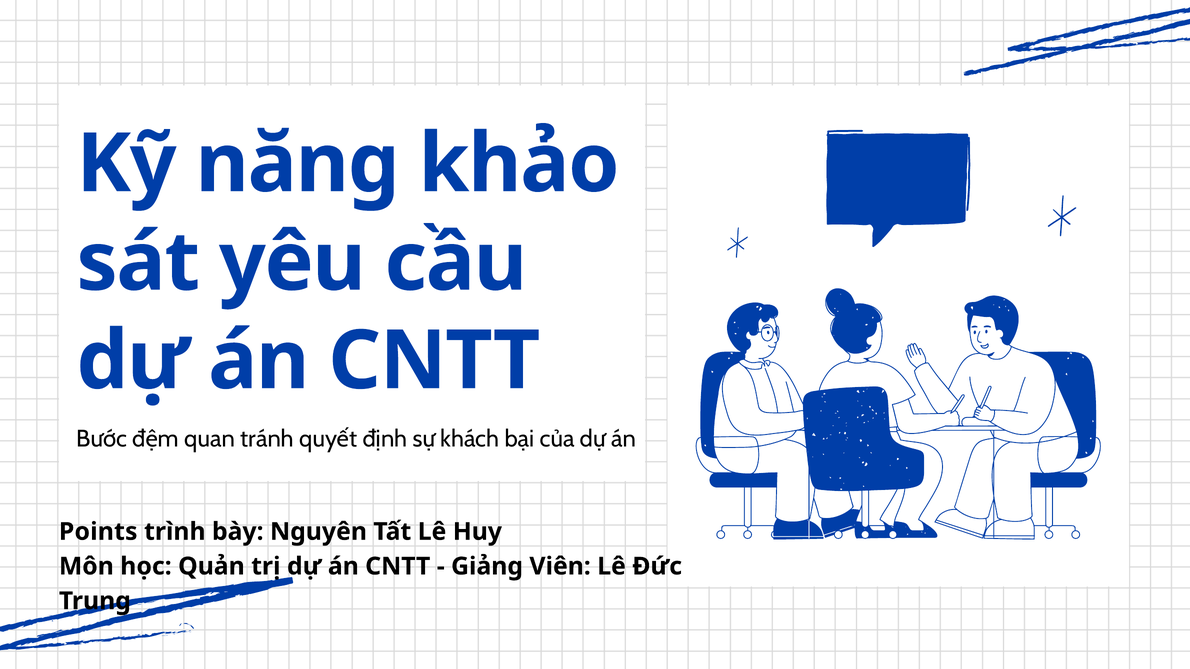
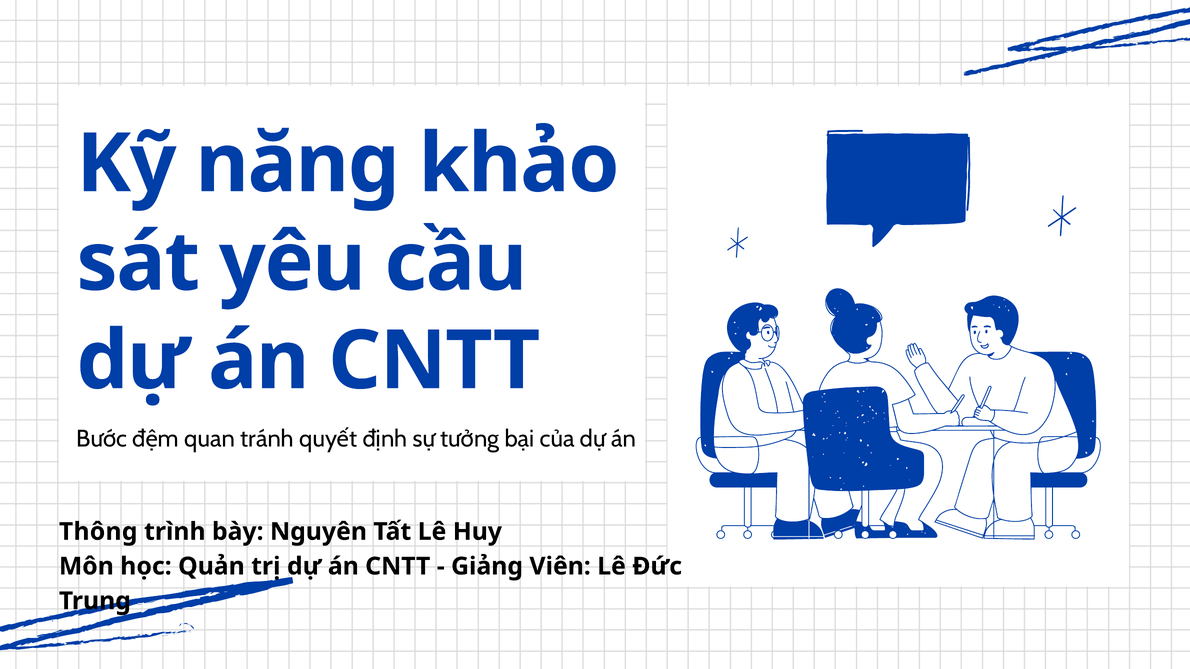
khách: khách -> tưởng (470, 439)
Points: Points -> Thông (98, 532)
